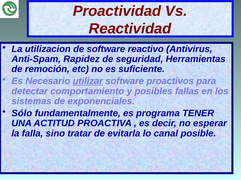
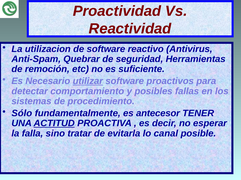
Rapidez: Rapidez -> Quebrar (82, 59)
exponenciales: exponenciales -> procedimiento (101, 102)
programa: programa -> antecesor (158, 114)
ACTITUD underline: none -> present (54, 124)
